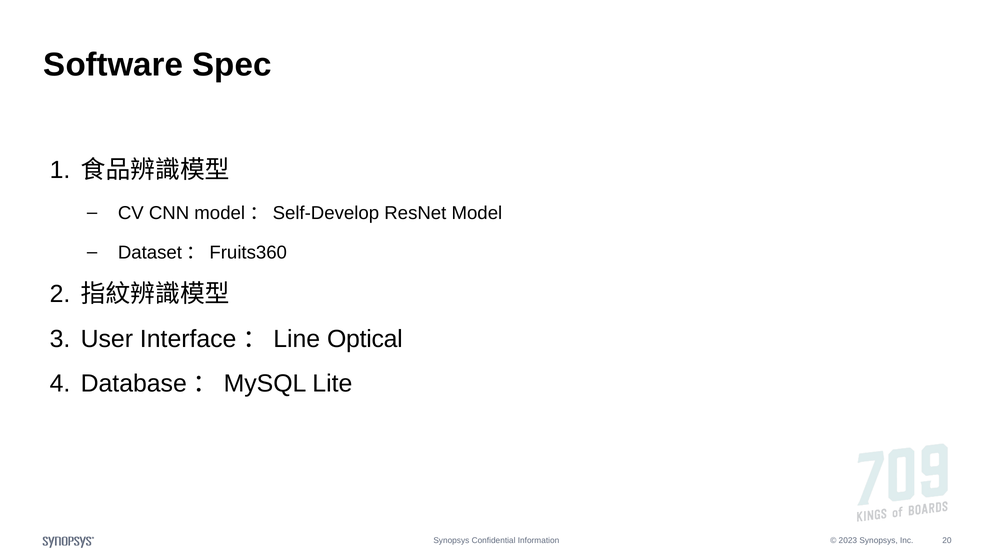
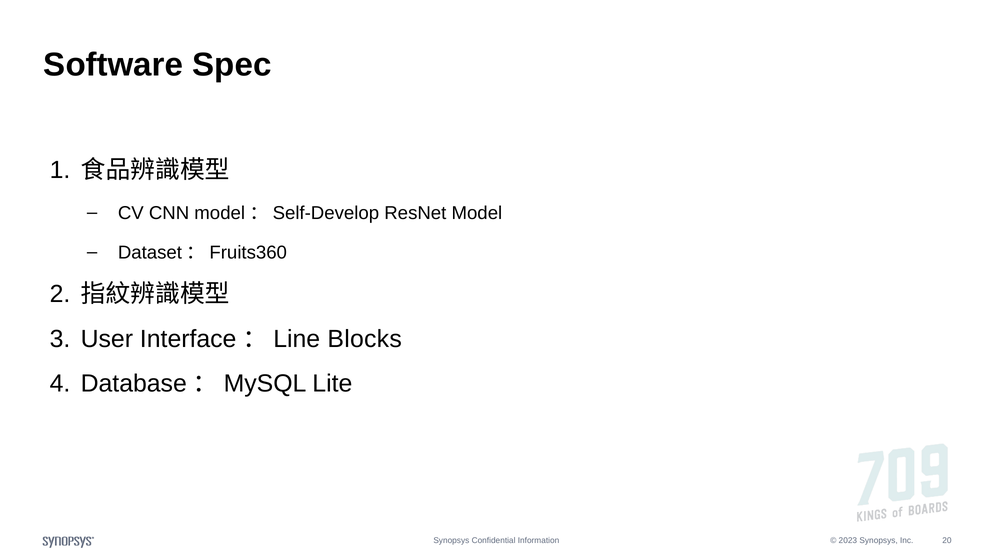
Optical: Optical -> Blocks (365, 339)
